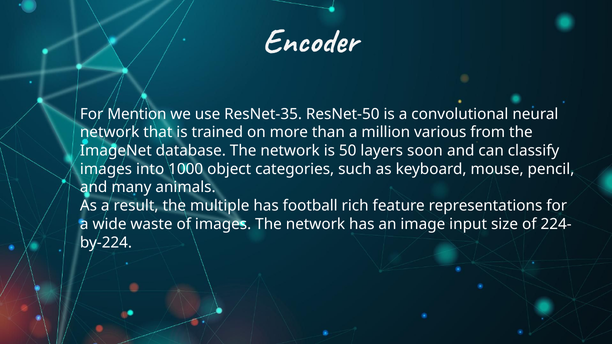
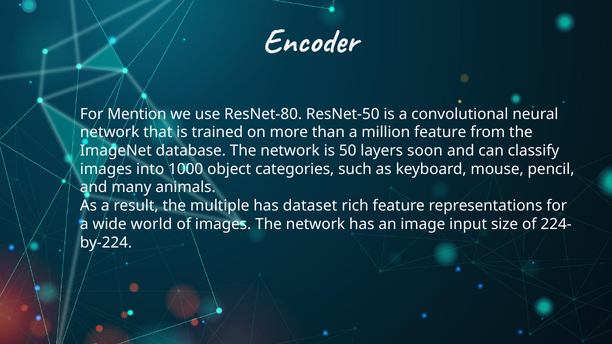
ResNet-35: ResNet-35 -> ResNet-80 (263, 114)
million various: various -> feature (440, 133)
football: football -> dataset (310, 206)
waste: waste -> world (151, 224)
